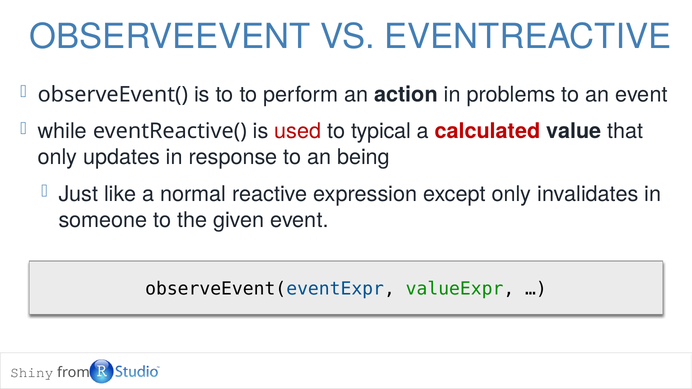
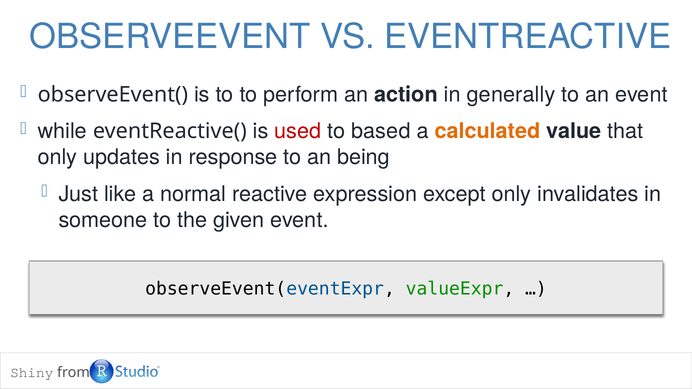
problems: problems -> generally (511, 95)
typical: typical -> based (381, 131)
calculated colour: red -> orange (488, 131)
